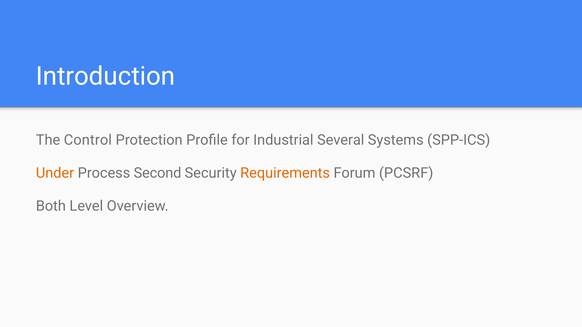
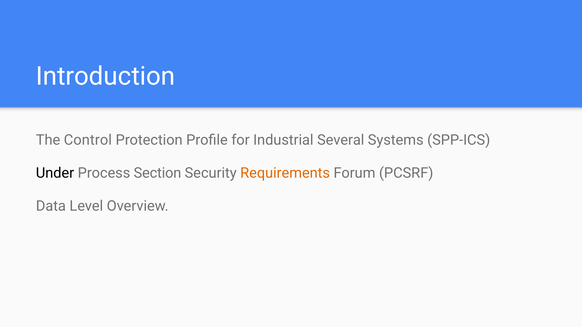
Under colour: orange -> black (55, 173)
Second: Second -> Section (157, 173)
Both: Both -> Data (51, 206)
